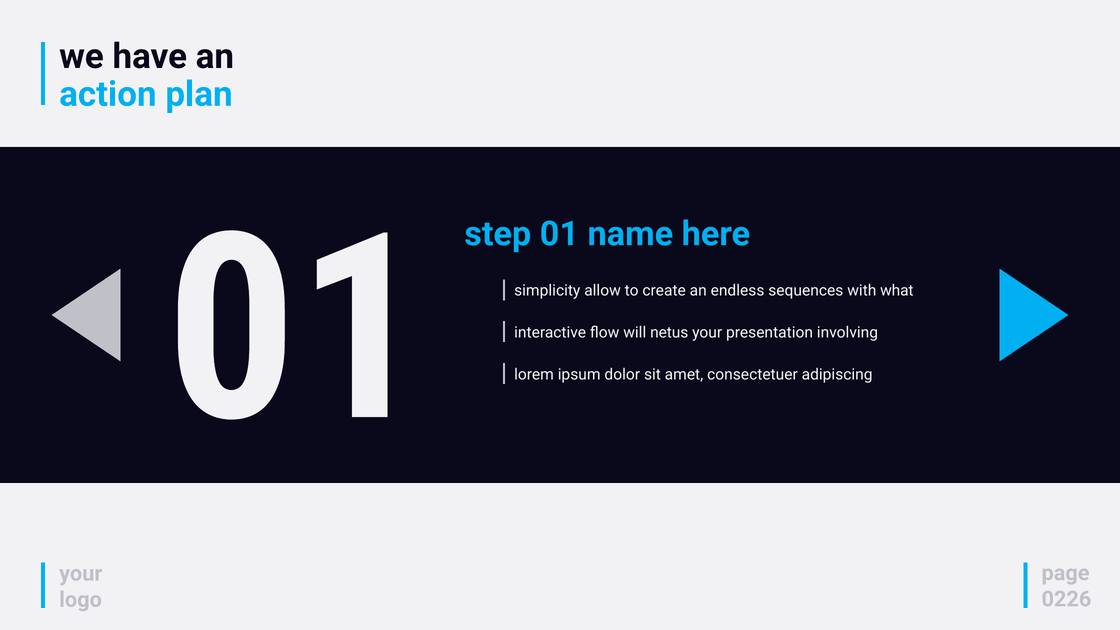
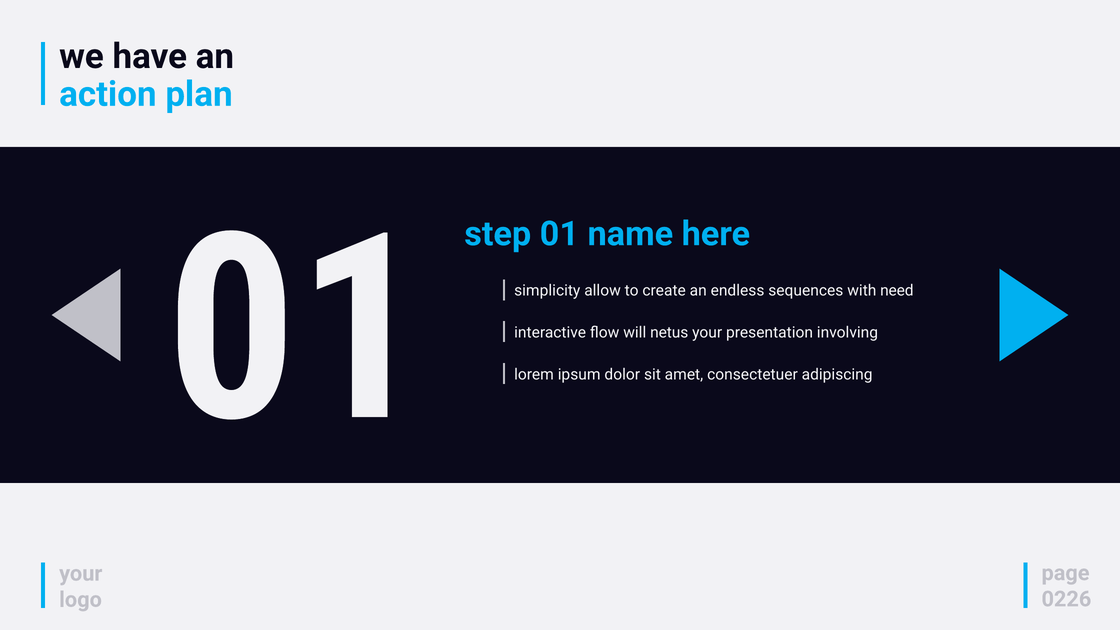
what: what -> need (897, 291)
